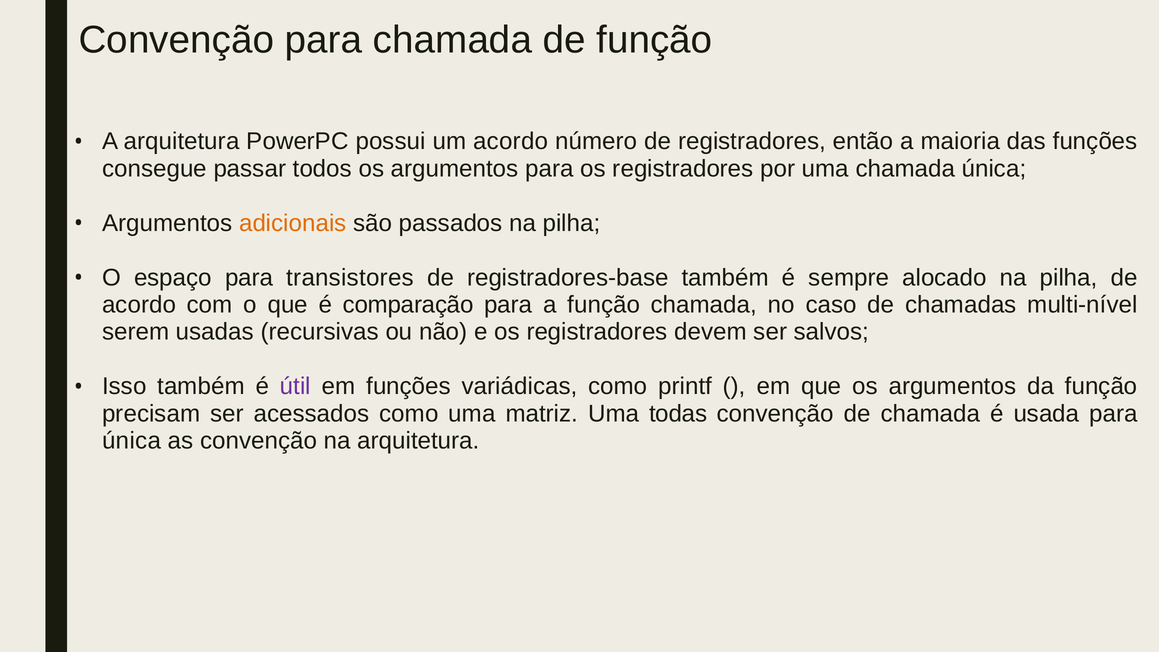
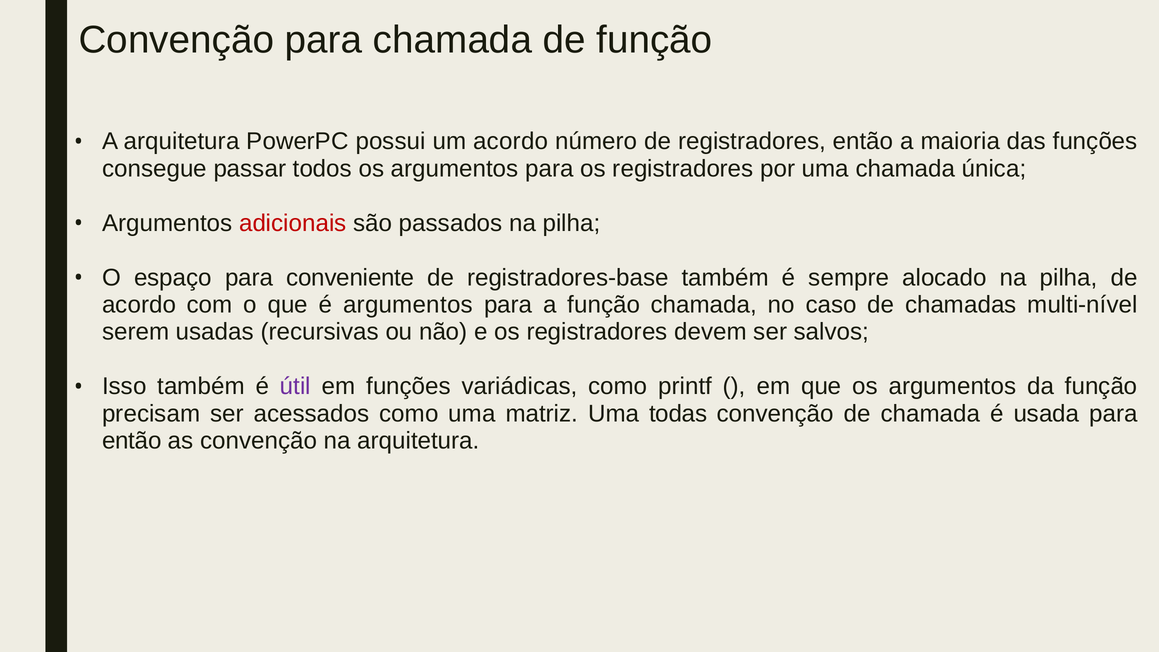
adicionais colour: orange -> red (293, 223)
transistores: transistores -> conveniente (350, 278)
é comparação: comparação -> argumentos (408, 305)
única: única -> então (132, 441)
